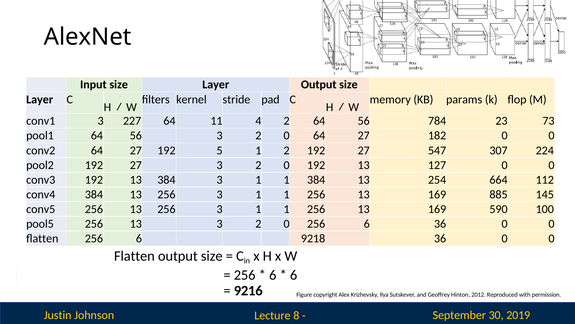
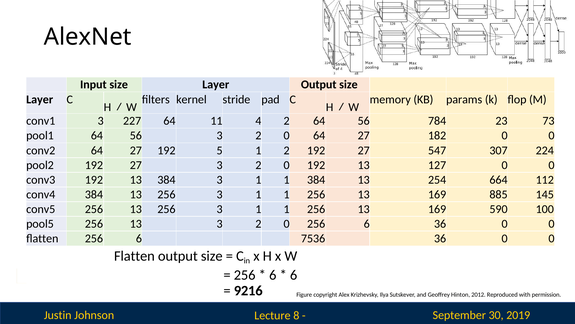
9218: 9218 -> 7536 (313, 238)
